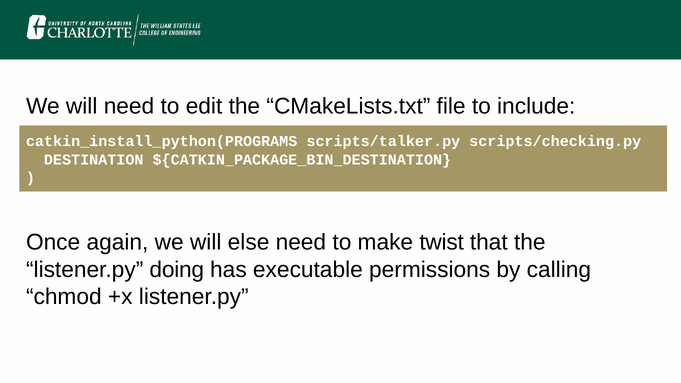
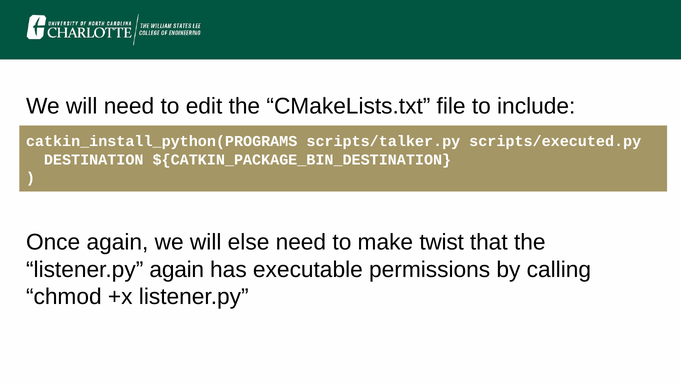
scripts/checking.py: scripts/checking.py -> scripts/executed.py (555, 141)
listener.py doing: doing -> again (177, 270)
